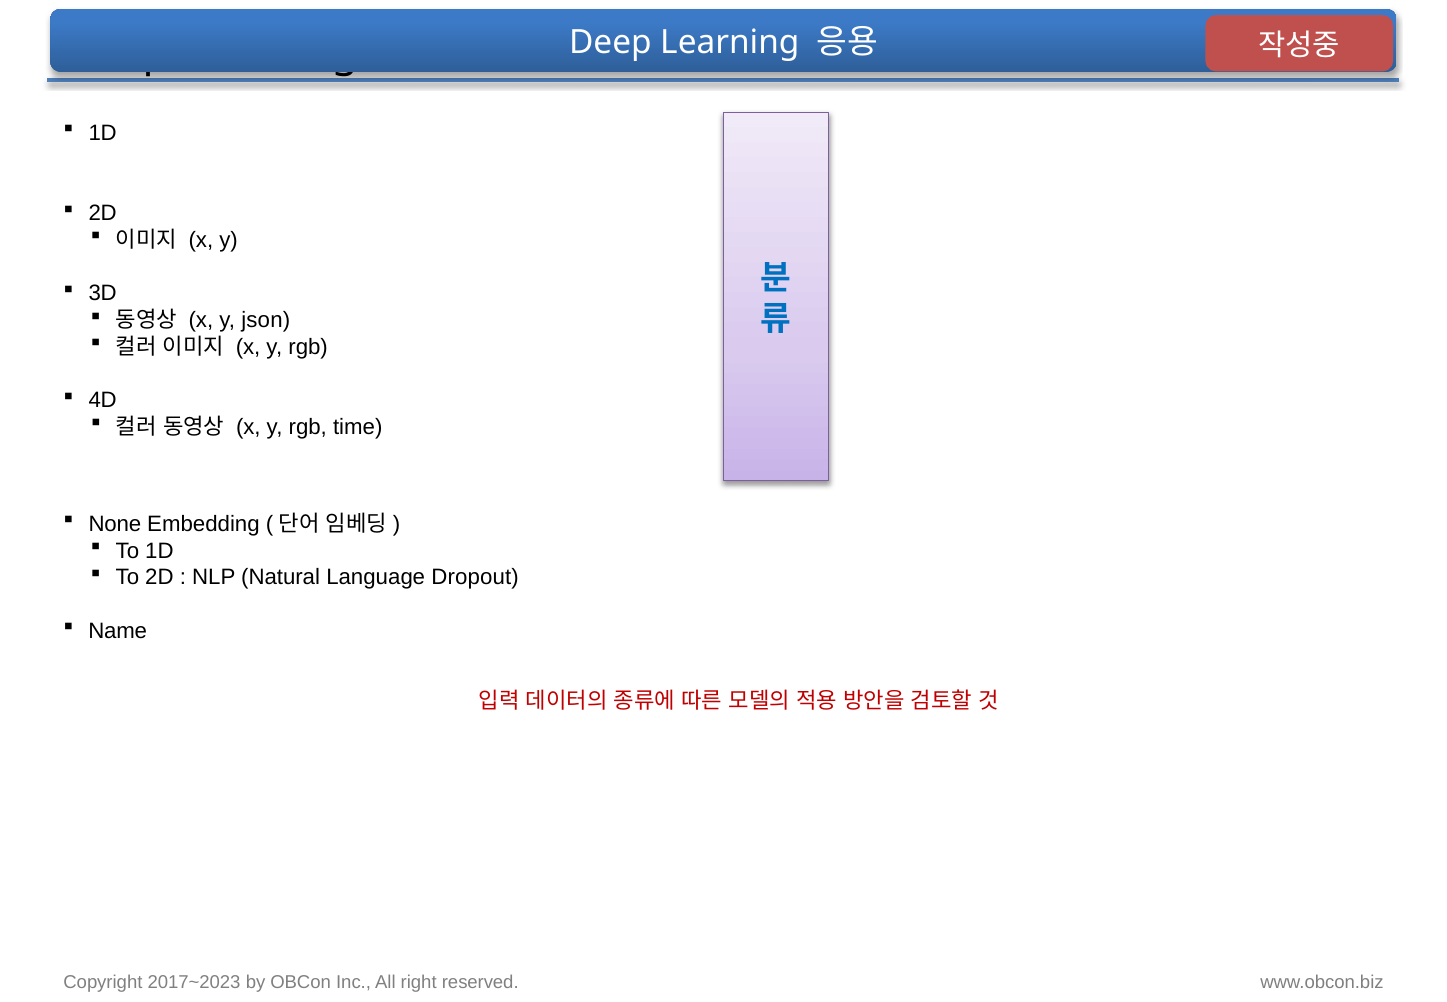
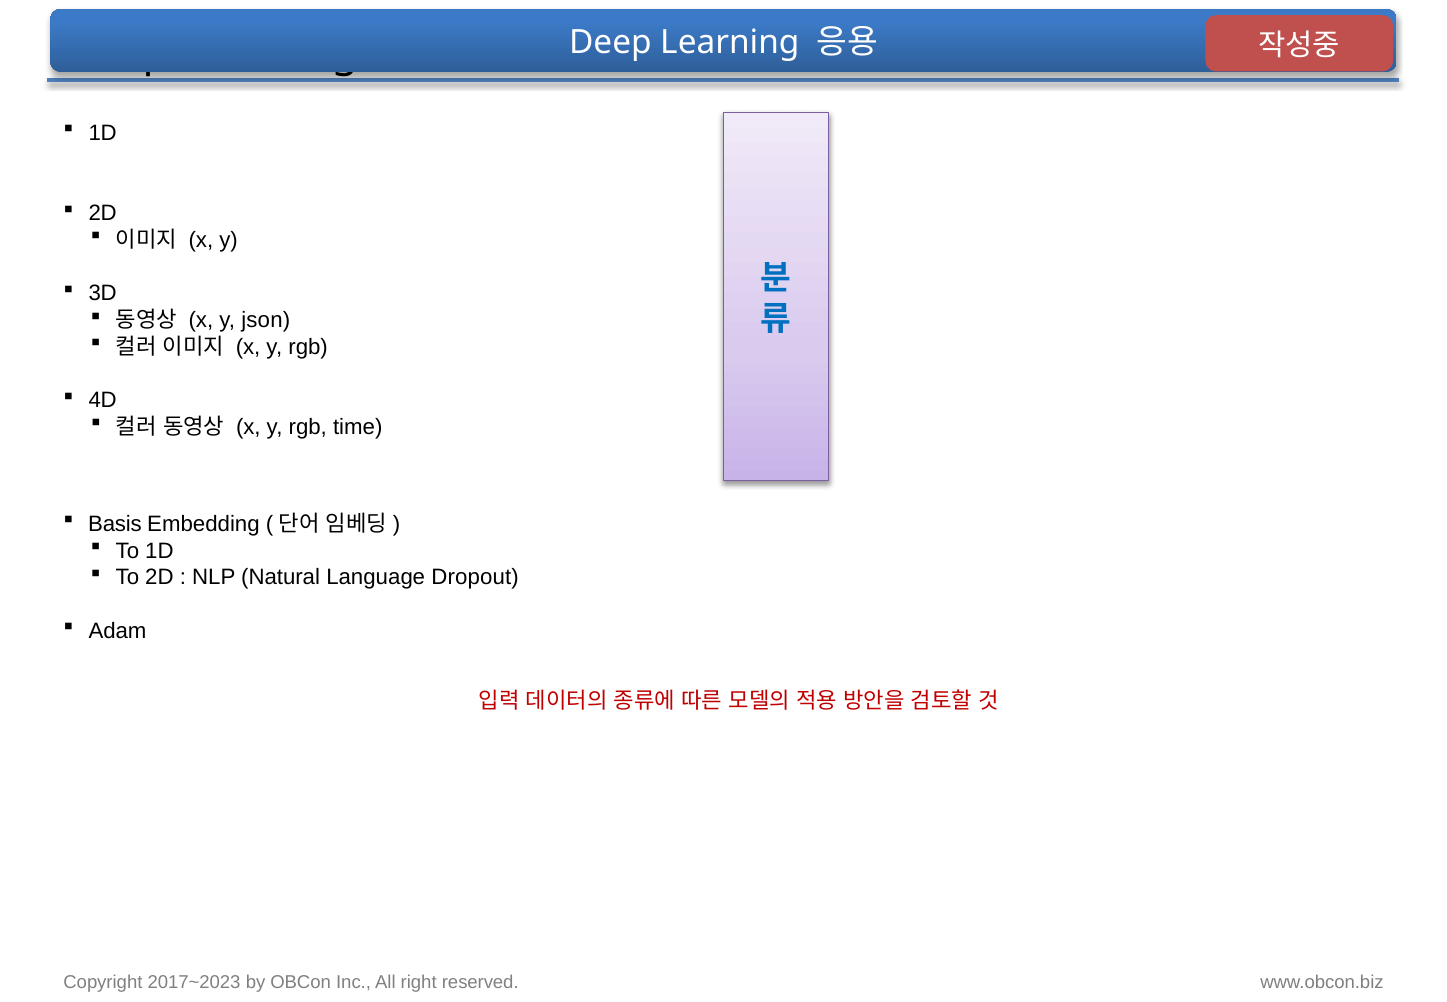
None: None -> Basis (115, 524)
Name: Name -> Adam (118, 631)
